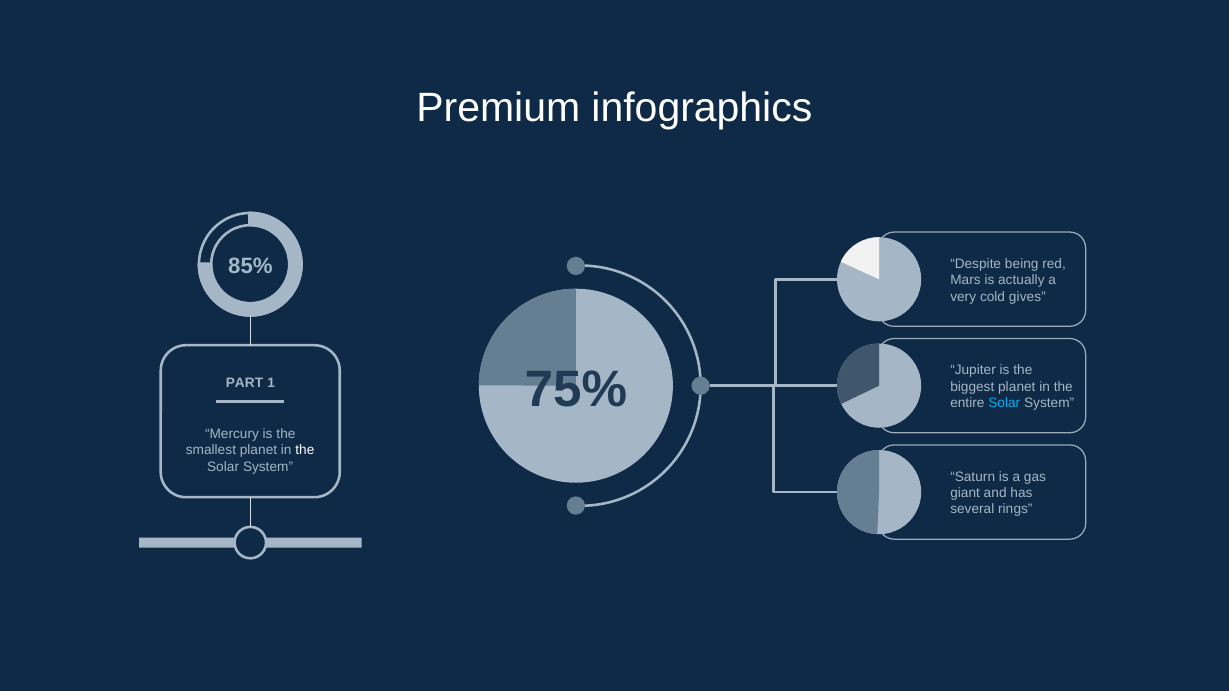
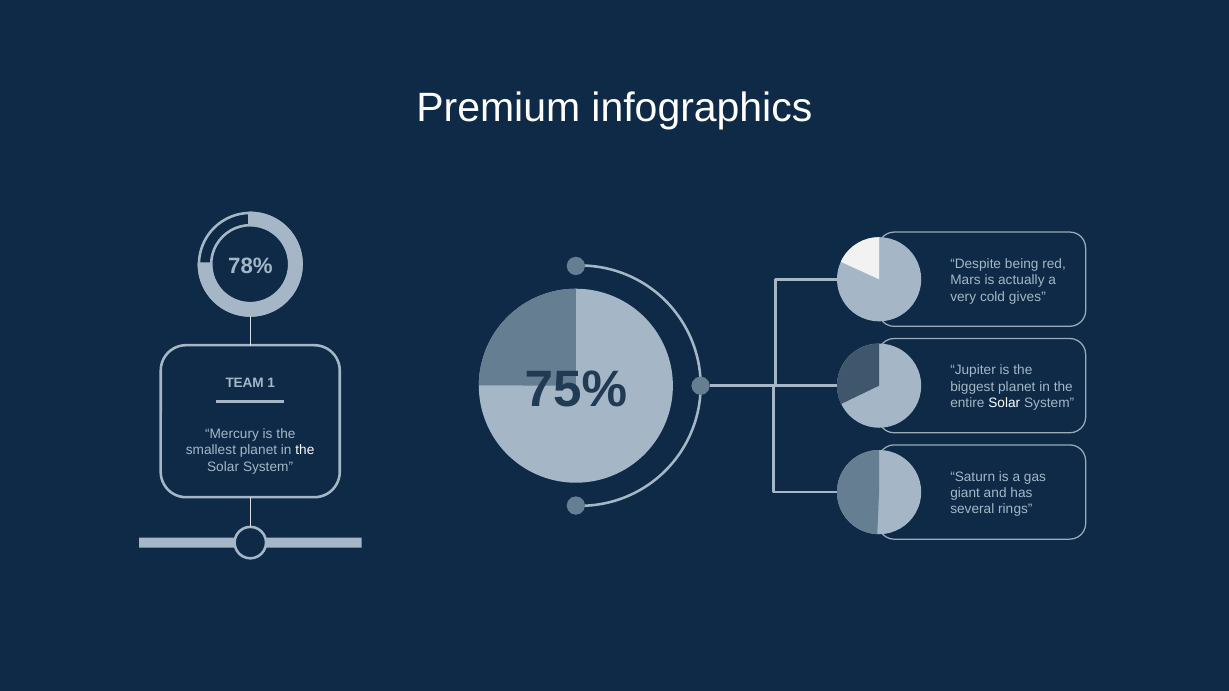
85%: 85% -> 78% (250, 266)
PART: PART -> TEAM (245, 383)
Solar colour: light blue -> white (1004, 403)
